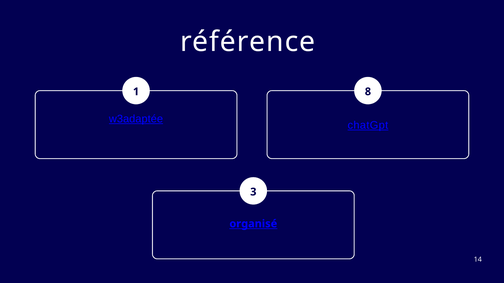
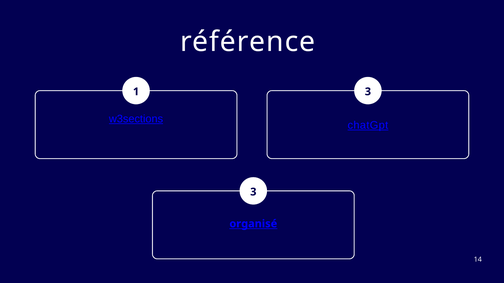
1 8: 8 -> 3 (368, 92)
w3adaptée: w3adaptée -> w3sections (136, 119)
